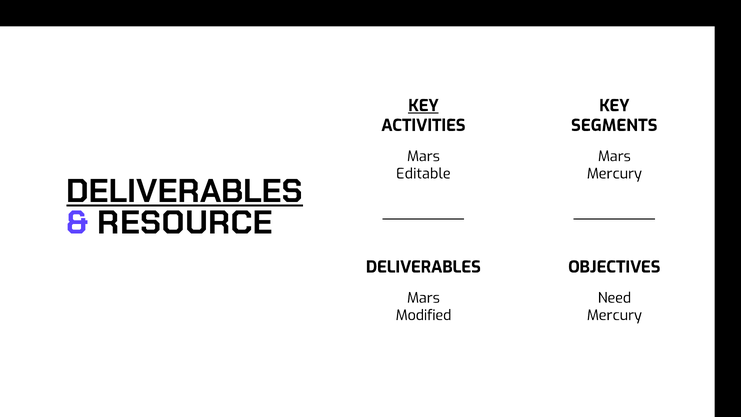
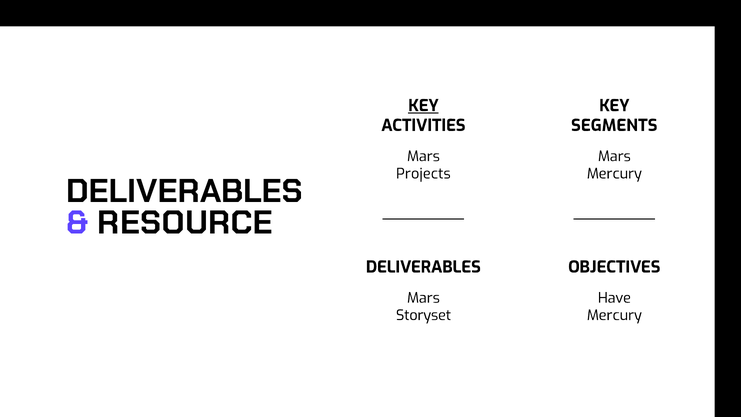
Editable: Editable -> Projects (423, 174)
DELIVERABLES underline: present -> none (185, 191)
Need: Need -> Have (614, 298)
Modified: Modified -> Storyset (424, 315)
